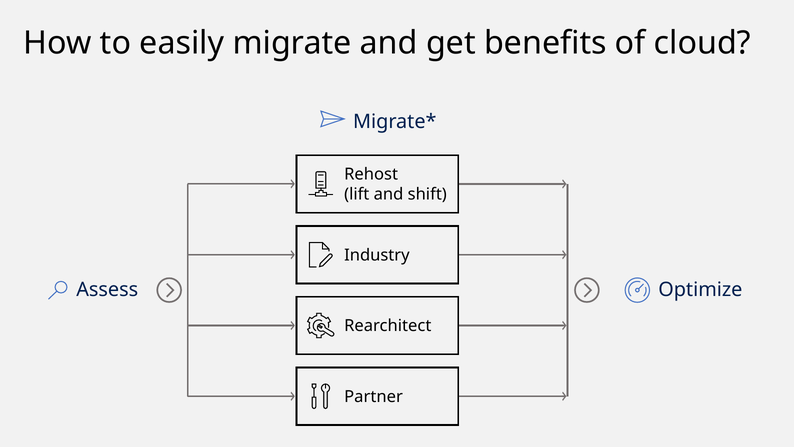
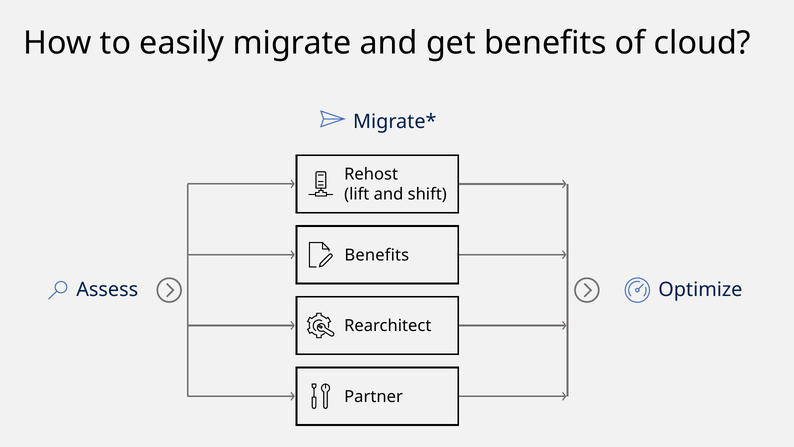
Industry: Industry -> Benefits (377, 255)
